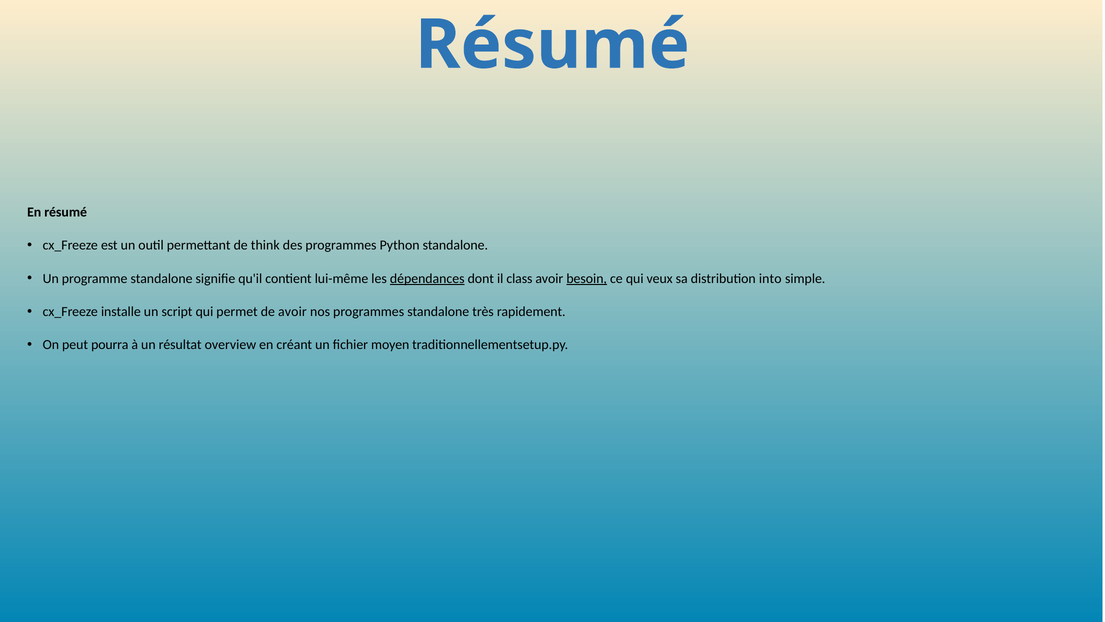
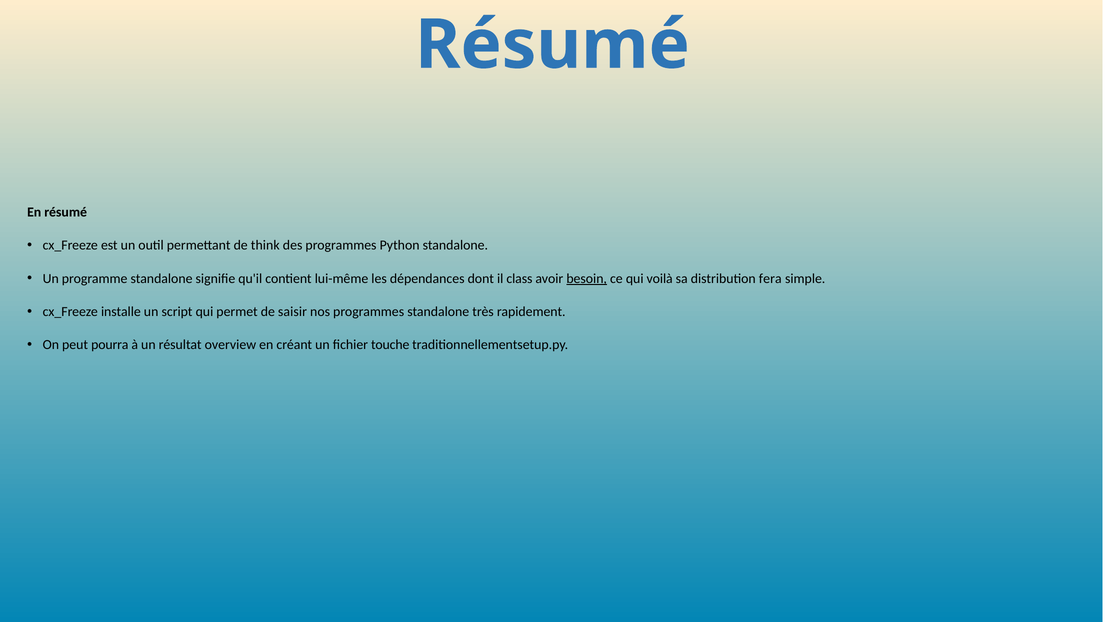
dépendances underline: present -> none (427, 278)
veux: veux -> voilà (660, 278)
into: into -> fera (770, 278)
de avoir: avoir -> saisir (292, 312)
moyen: moyen -> touche (390, 345)
